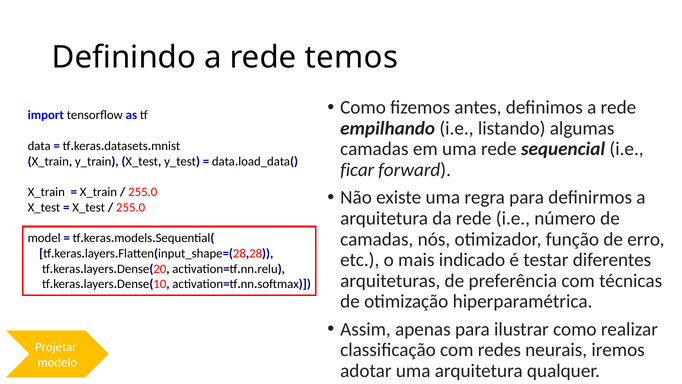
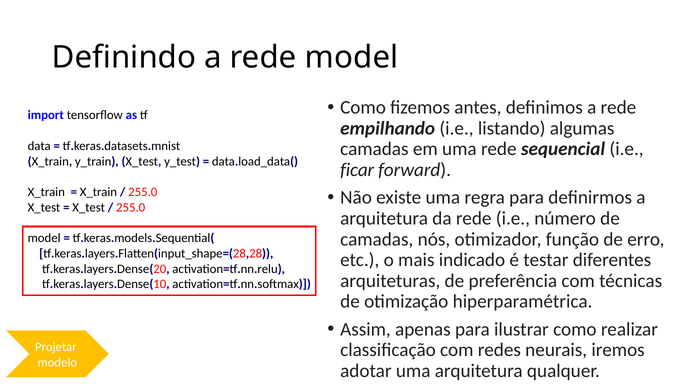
rede temos: temos -> model (352, 57)
